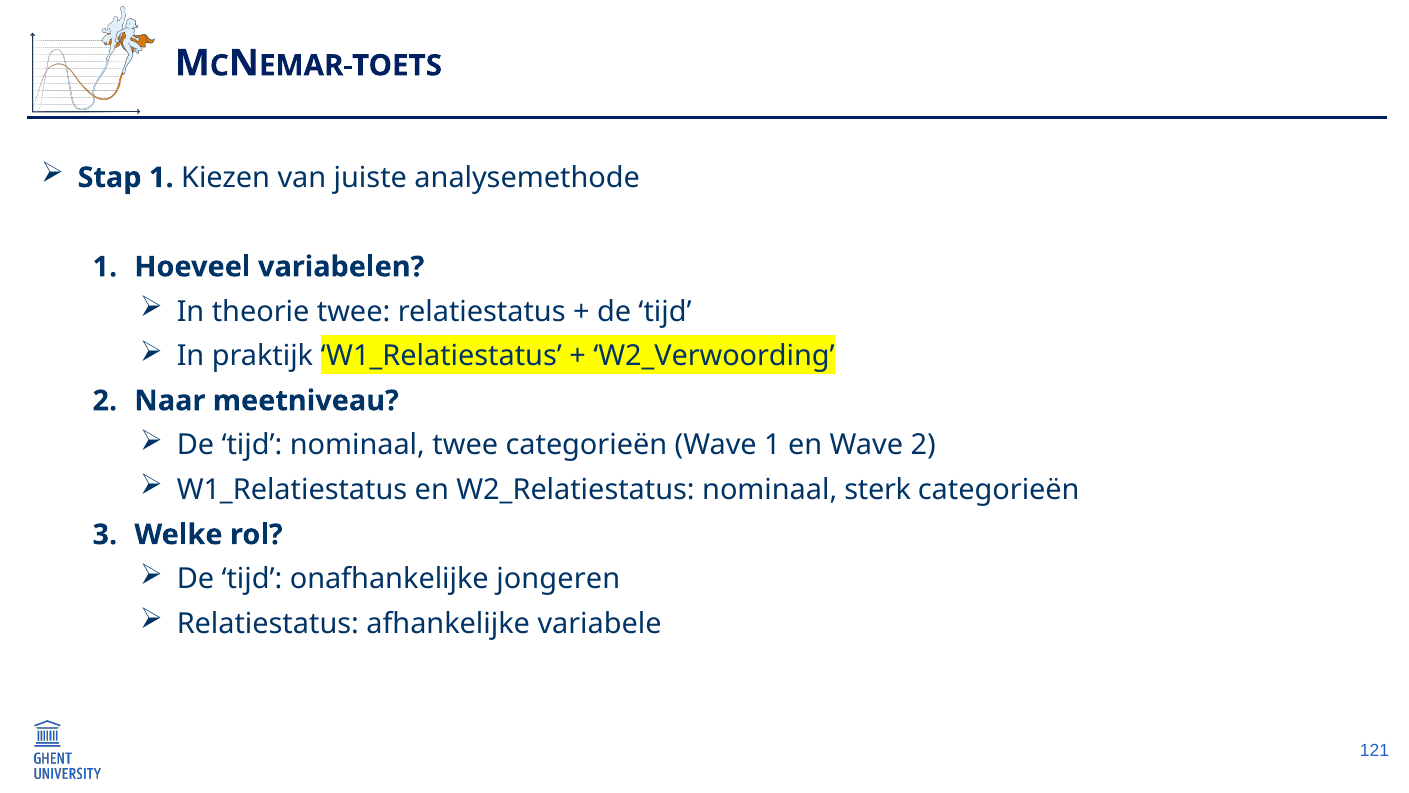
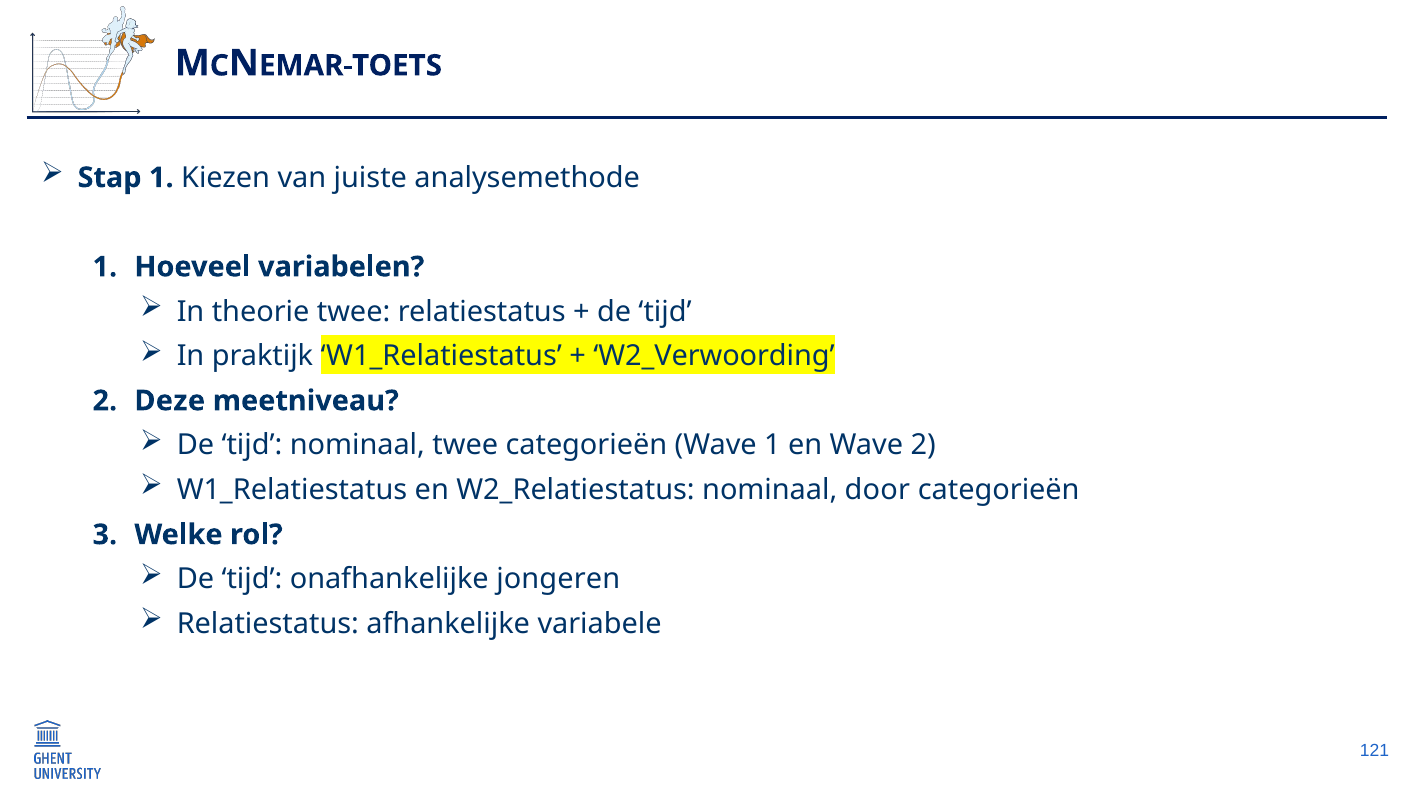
Naar: Naar -> Deze (170, 401)
sterk: sterk -> door (877, 490)
